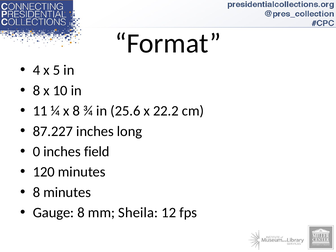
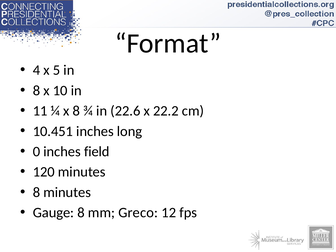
25.6: 25.6 -> 22.6 (125, 111)
87.227: 87.227 -> 10.451 (53, 131)
Sheila: Sheila -> Greco (138, 213)
